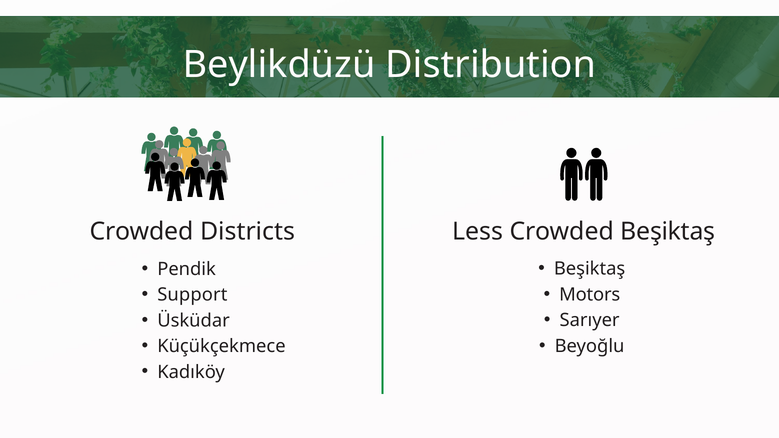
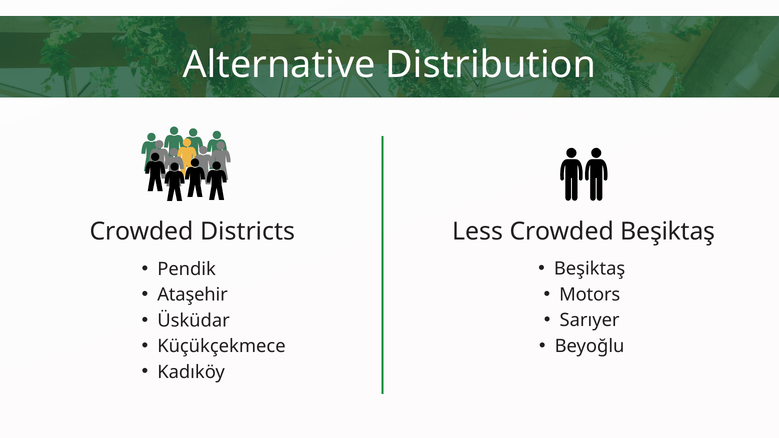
Beylikdüzü: Beylikdüzü -> Alternative (279, 65)
Support: Support -> Ataşehir (193, 295)
